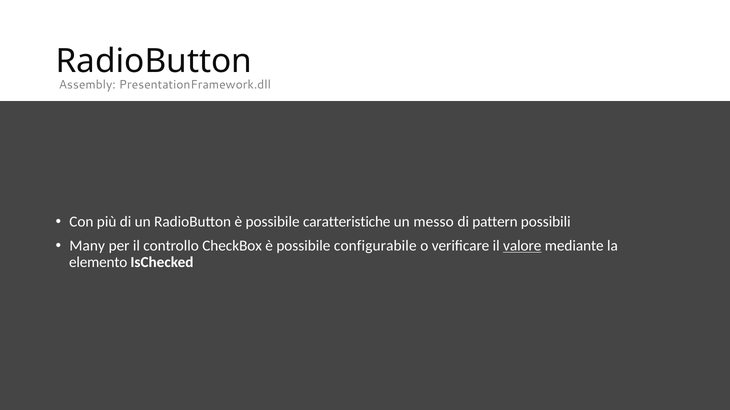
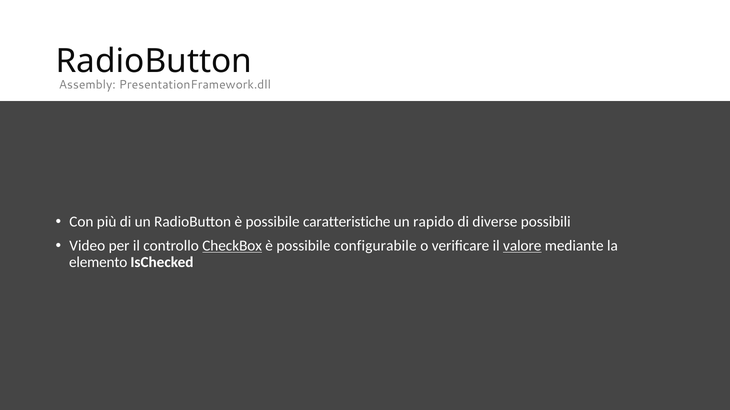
messo: messo -> rapido (434, 222)
pattern: pattern -> diverse (495, 222)
Many: Many -> Video (87, 246)
CheckBox underline: none -> present (232, 246)
